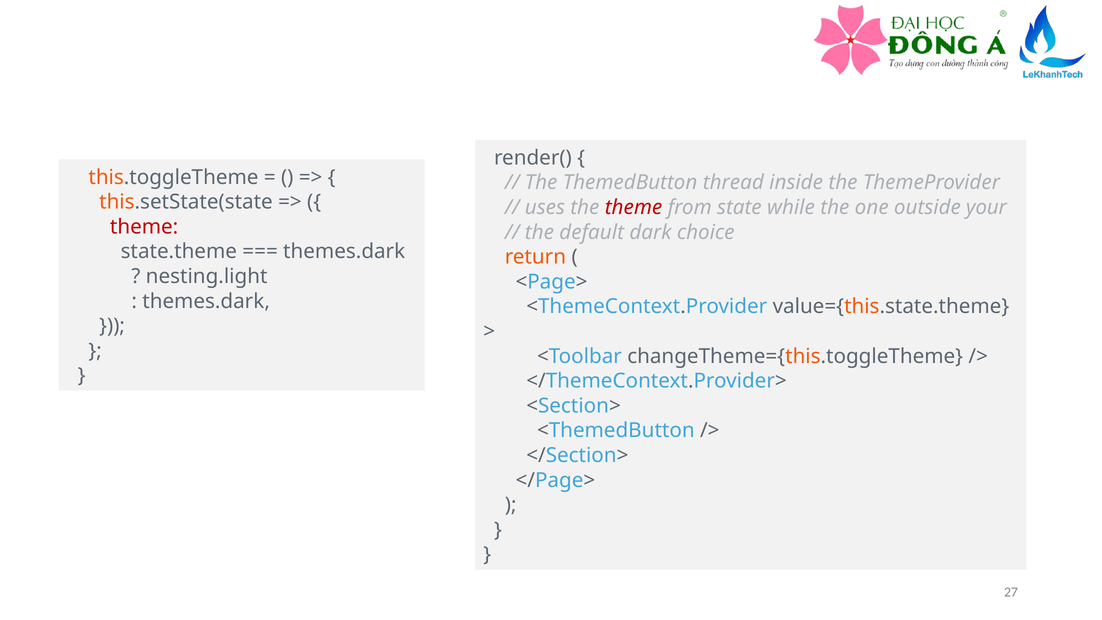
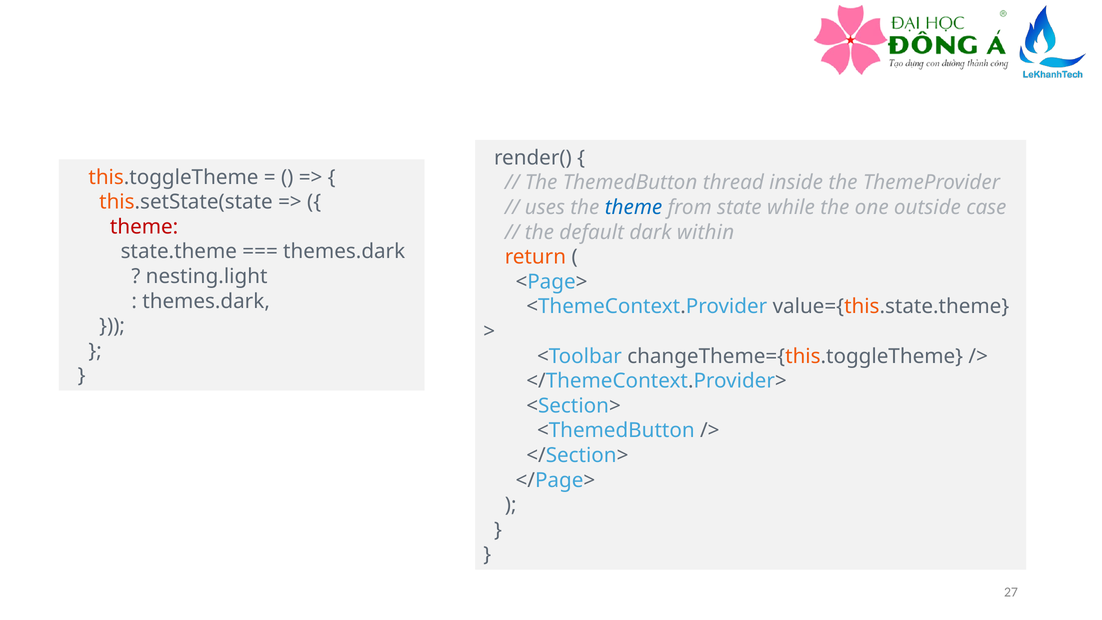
theme colour: red -> blue (634, 207)
your: your -> case (986, 207)
choice: choice -> within (706, 232)
